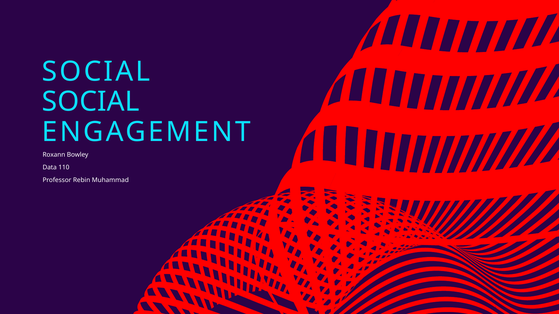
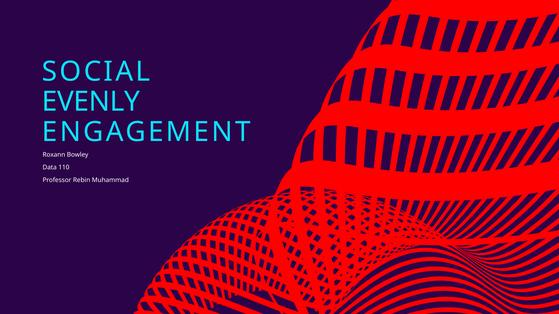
SOCIAL: SOCIAL -> EVENLY (91, 102)
